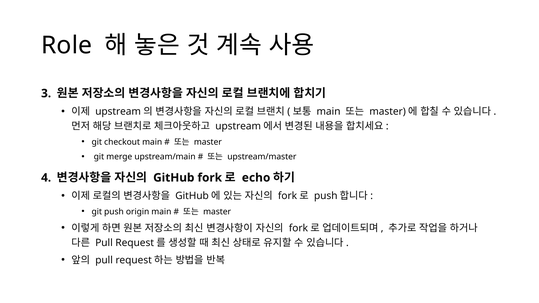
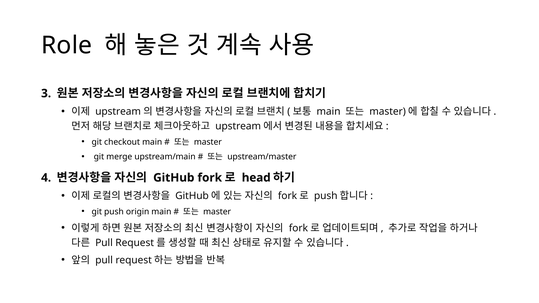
echo: echo -> head (256, 178)
